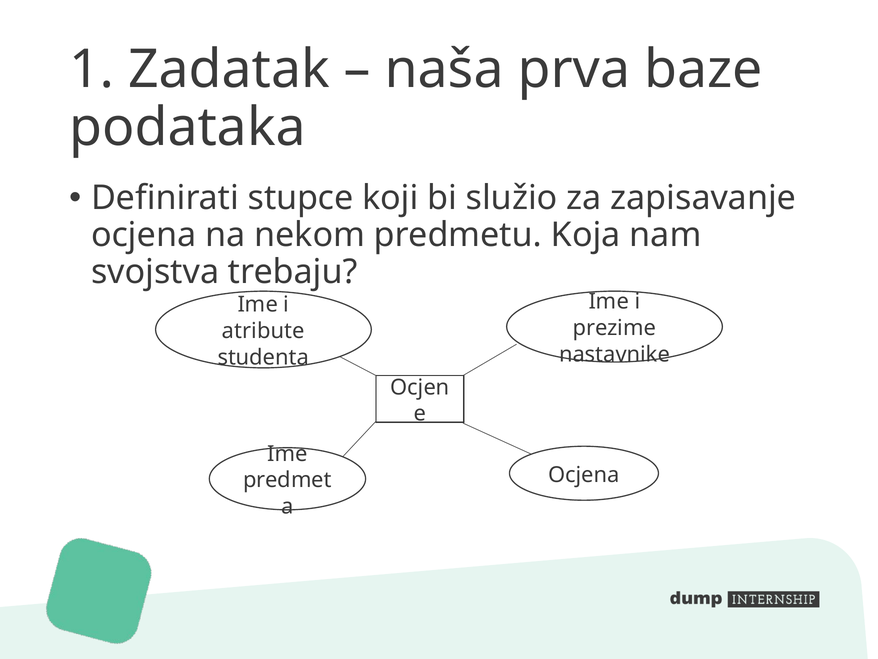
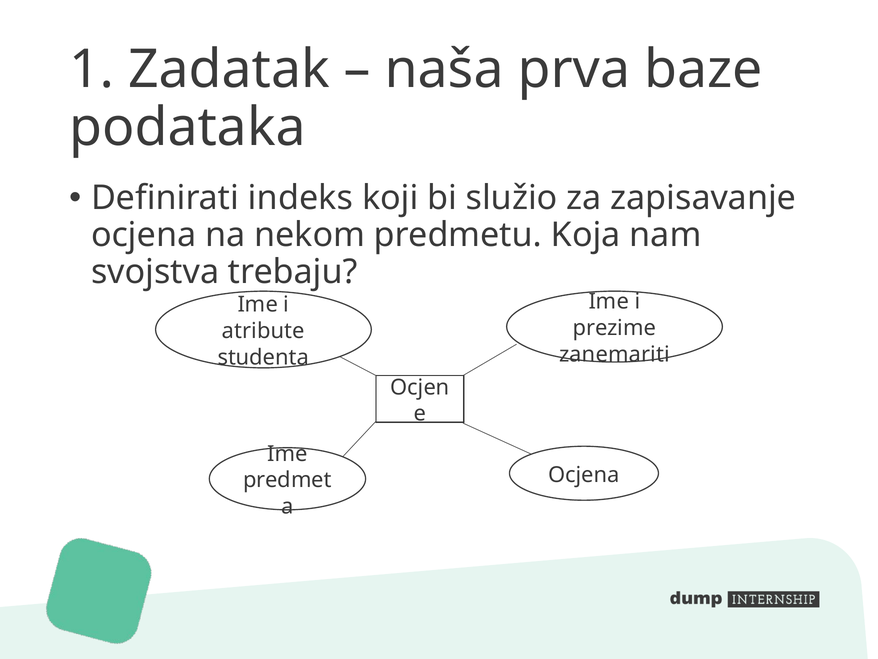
stupce: stupce -> indeks (301, 198)
nastavnike: nastavnike -> zanemariti (614, 354)
